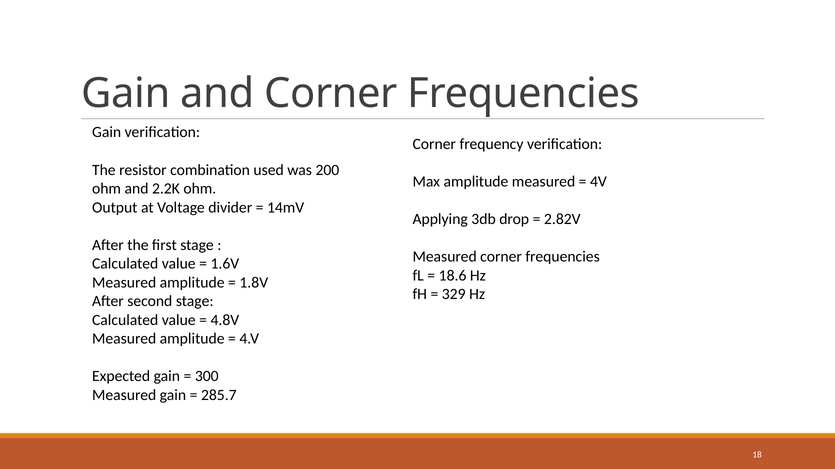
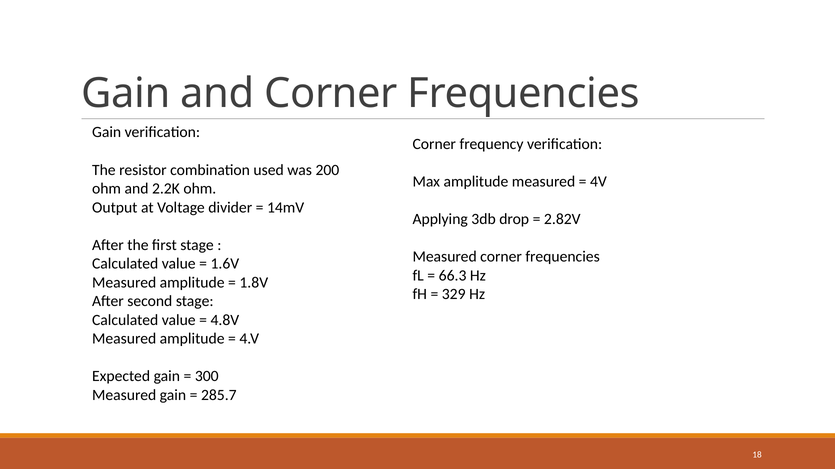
18.6: 18.6 -> 66.3 (453, 276)
